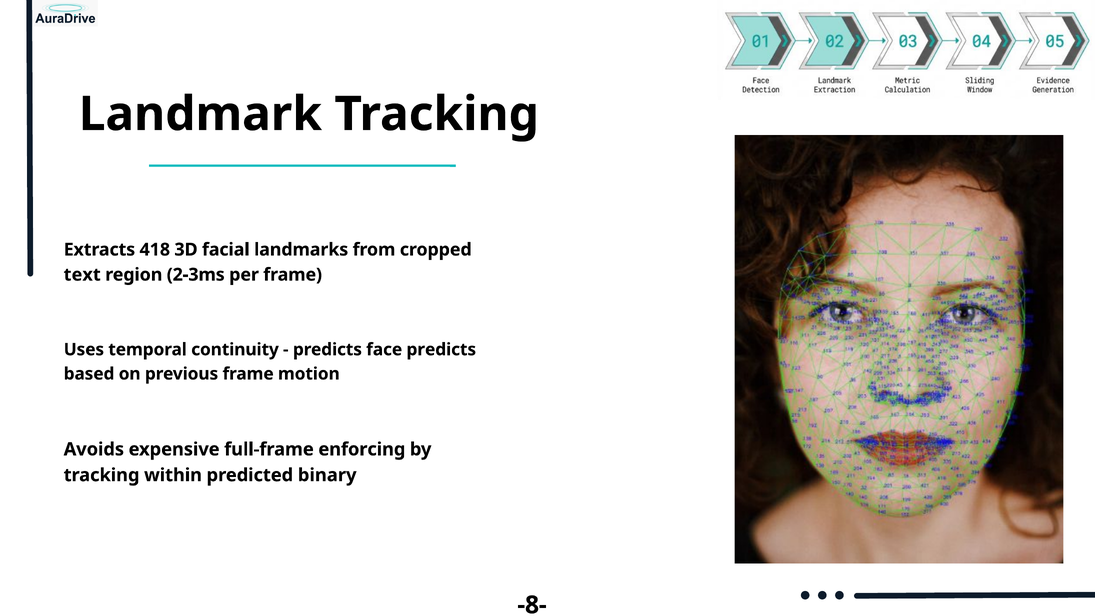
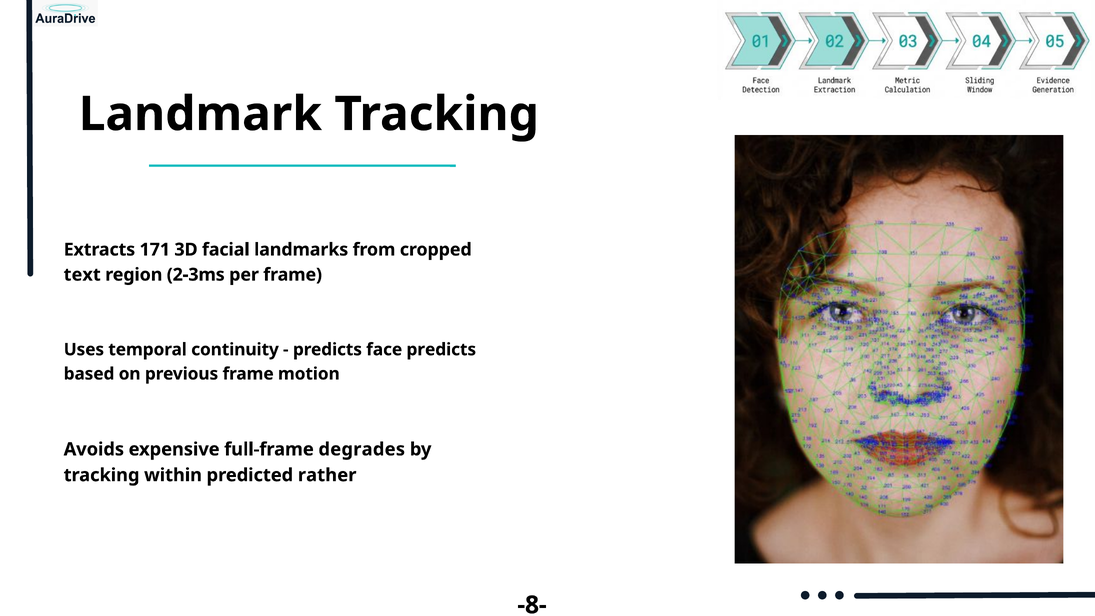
418: 418 -> 171 (155, 250)
enforcing: enforcing -> degrades (362, 449)
binary: binary -> rather (327, 475)
